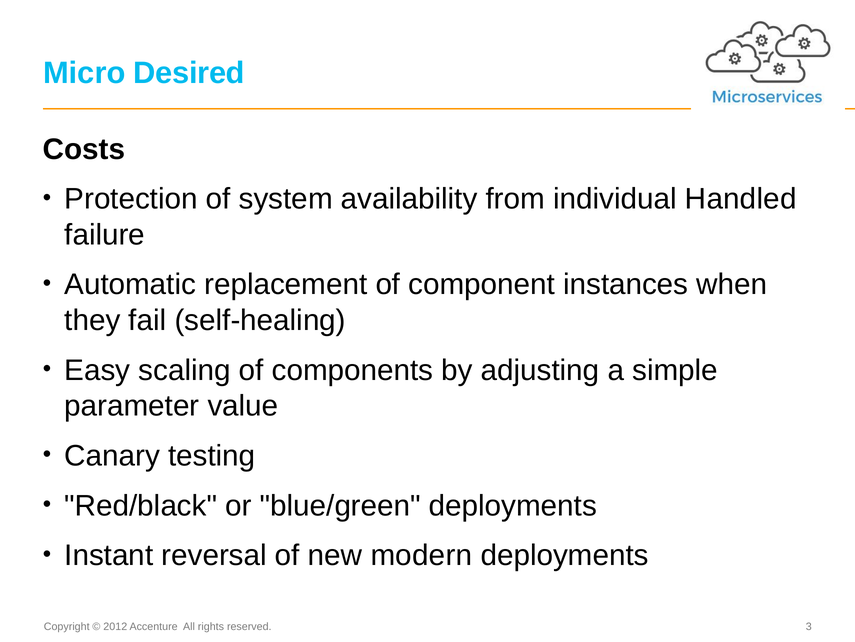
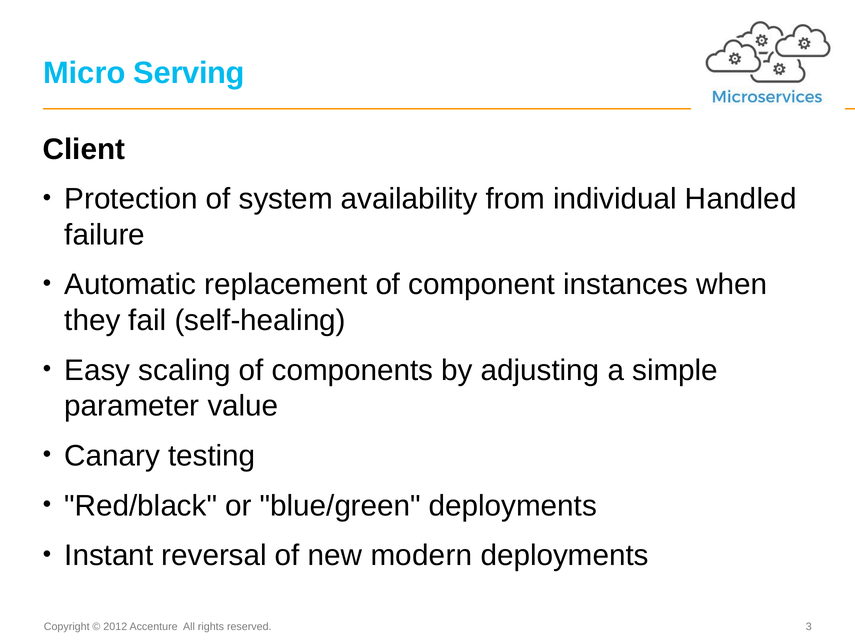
Desired: Desired -> Serving (189, 73)
Costs: Costs -> Client (84, 149)
